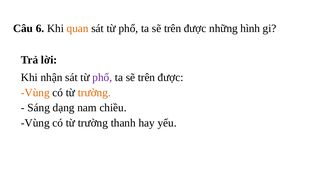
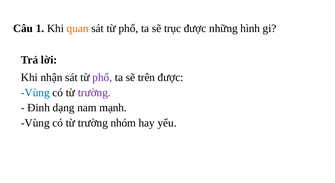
6: 6 -> 1 (40, 29)
trên: trên -> trục (173, 29)
Vùng colour: orange -> blue (35, 93)
trường colour: orange -> purple (94, 93)
Sáng: Sáng -> Đinh (39, 108)
chiều: chiều -> mạnh (113, 108)
thanh: thanh -> nhóm (123, 123)
